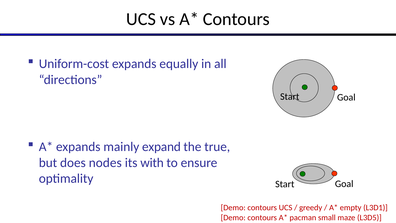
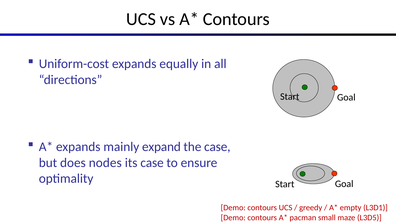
the true: true -> case (217, 147)
its with: with -> case (152, 163)
